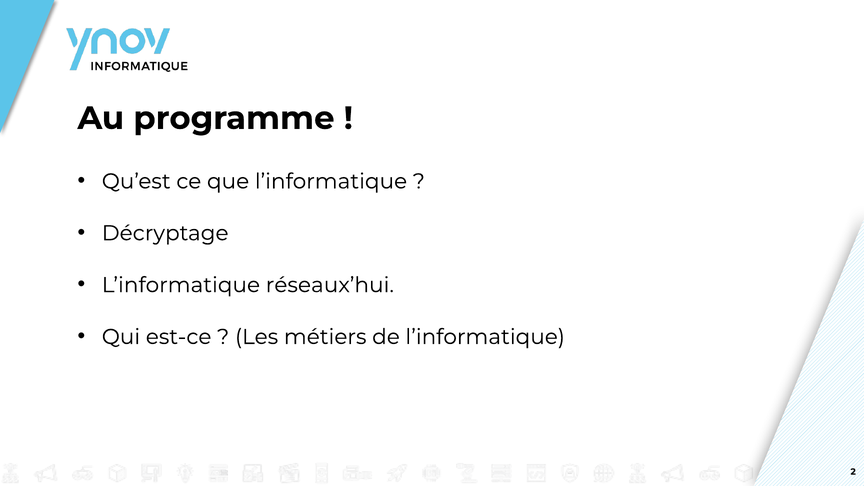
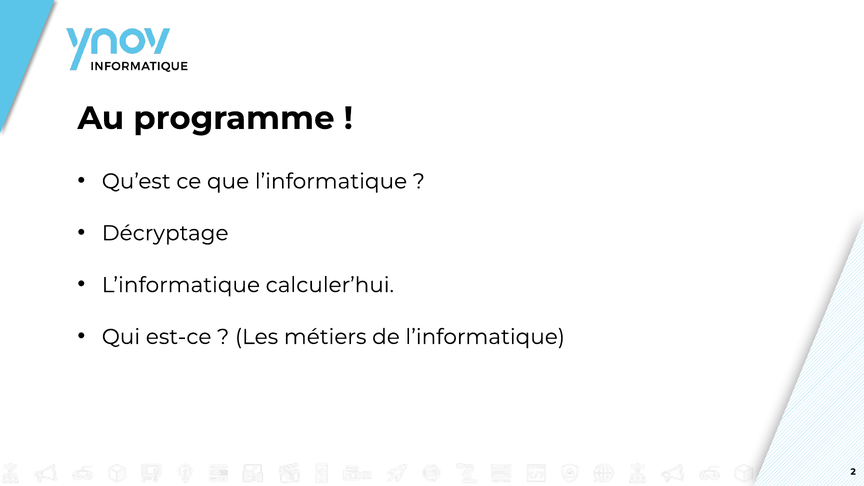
réseaux’hui: réseaux’hui -> calculer’hui (330, 285)
